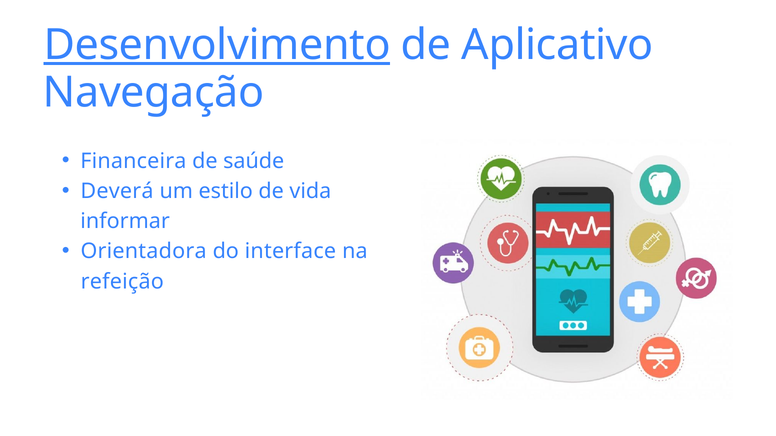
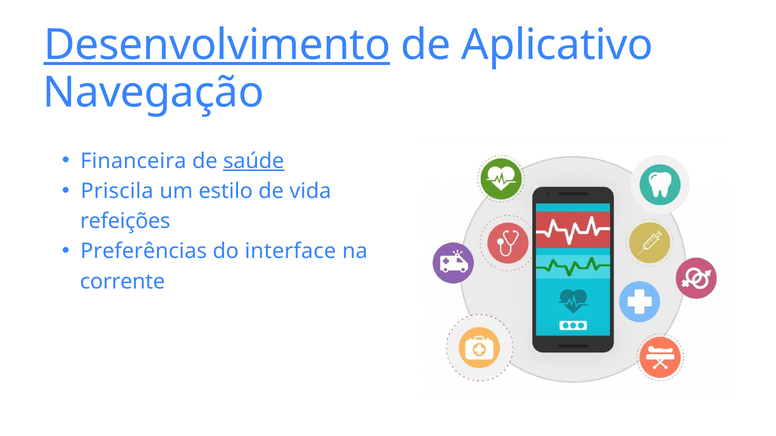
saúde underline: none -> present (254, 161)
Deverá: Deverá -> Priscila (117, 191)
informar: informar -> refeições (125, 221)
Orientadora: Orientadora -> Preferências (144, 252)
refeição: refeição -> corrente (123, 282)
